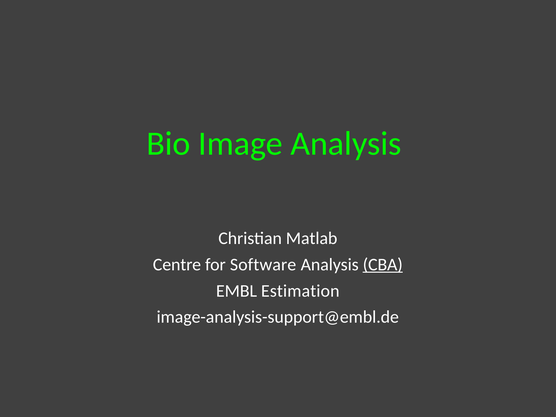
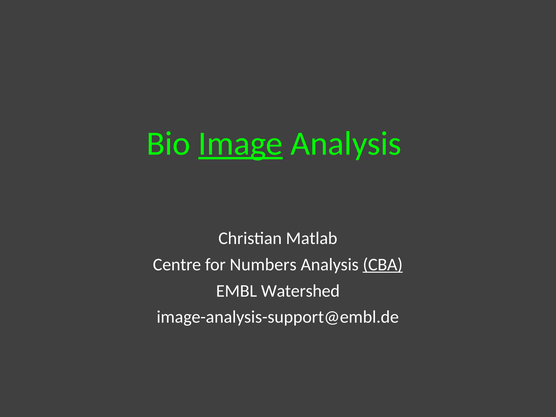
Image underline: none -> present (241, 144)
Software: Software -> Numbers (263, 265)
Estimation: Estimation -> Watershed (300, 291)
